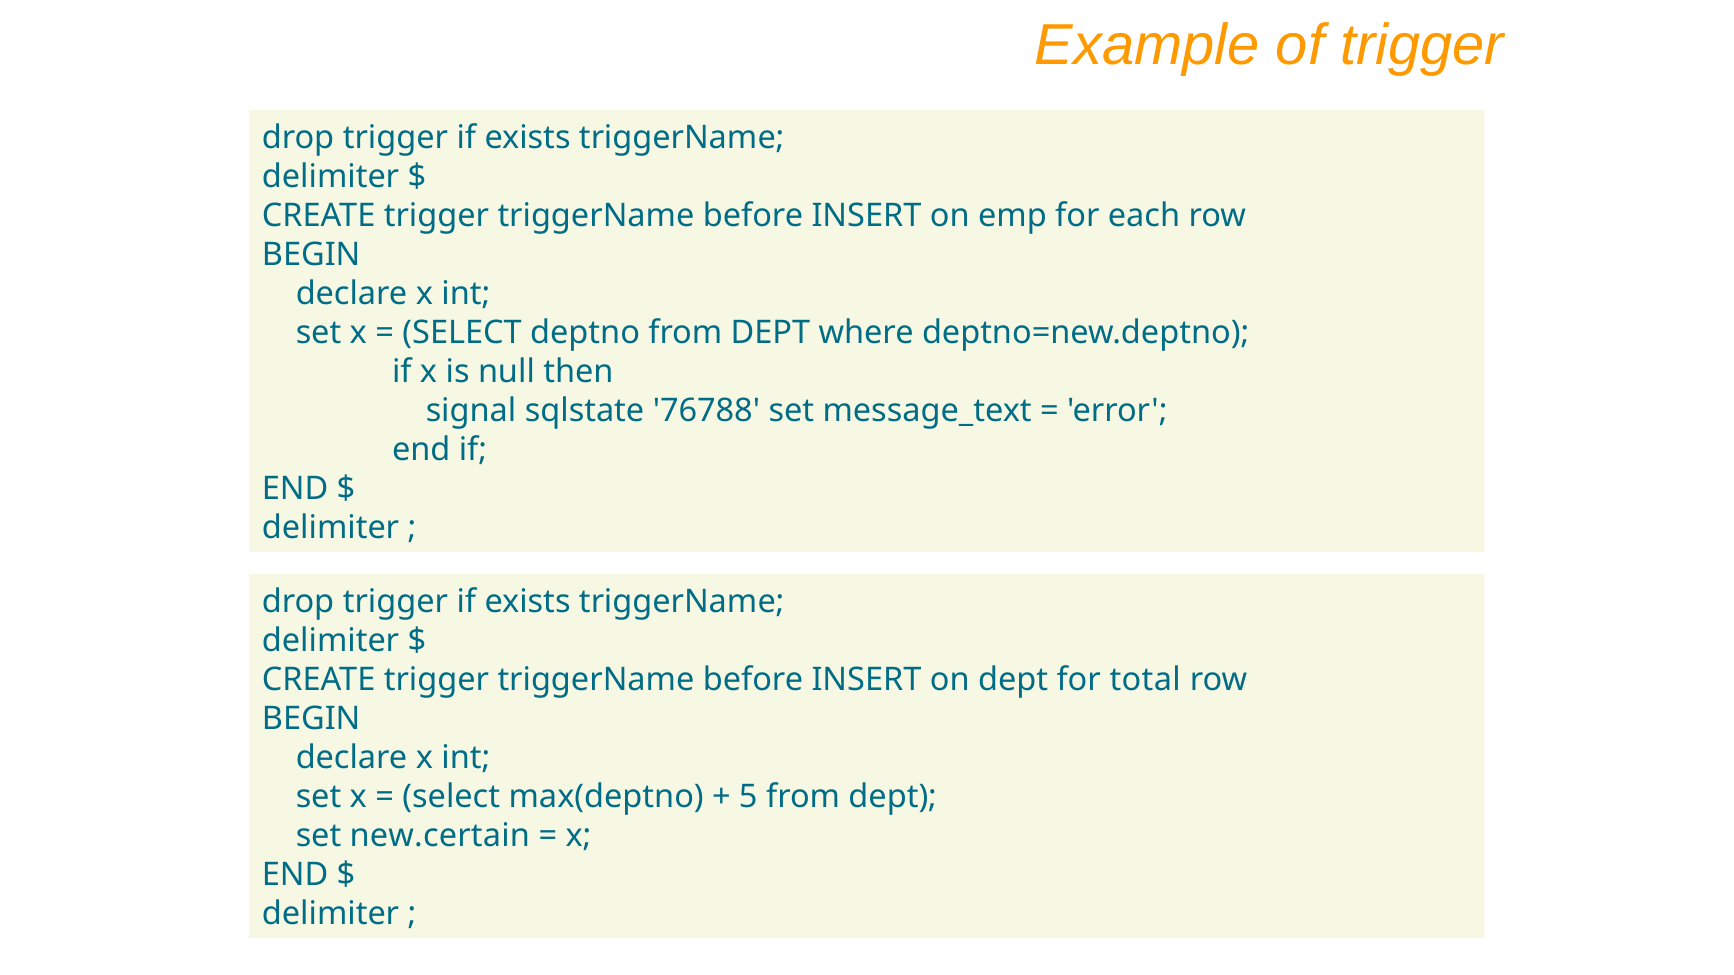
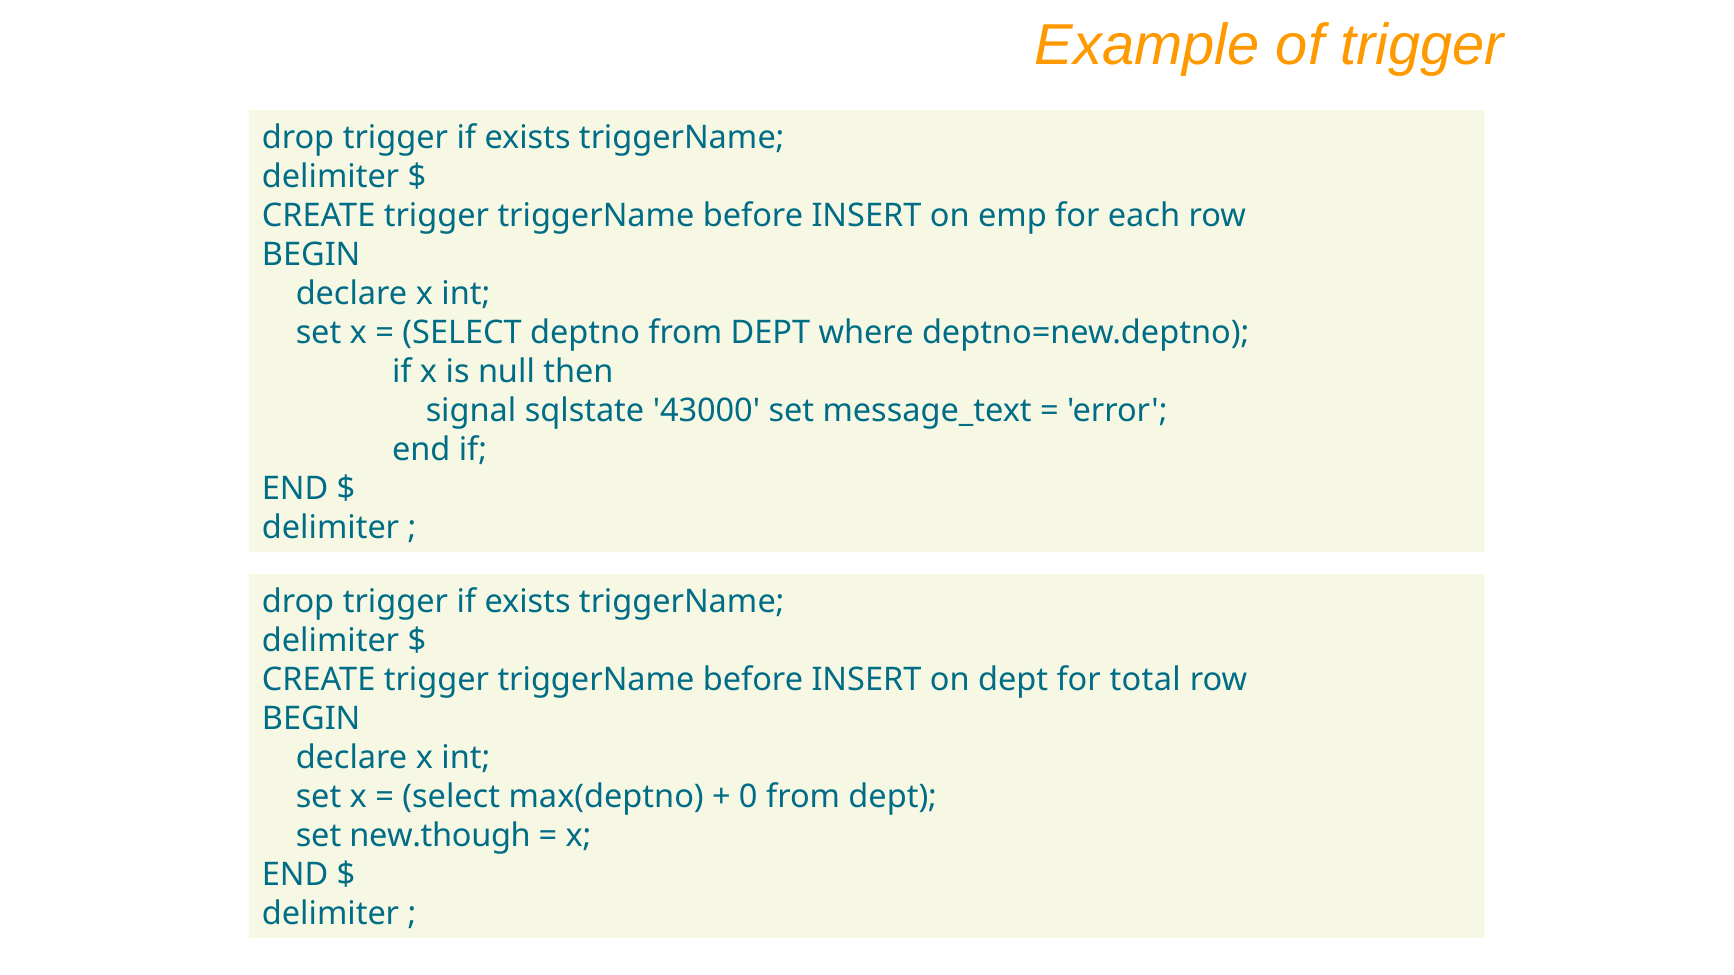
76788: 76788 -> 43000 (706, 411)
5: 5 -> 0 (748, 798)
new.certain: new.certain -> new.though (440, 837)
